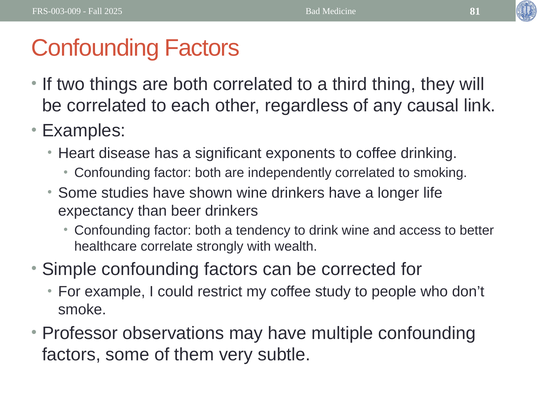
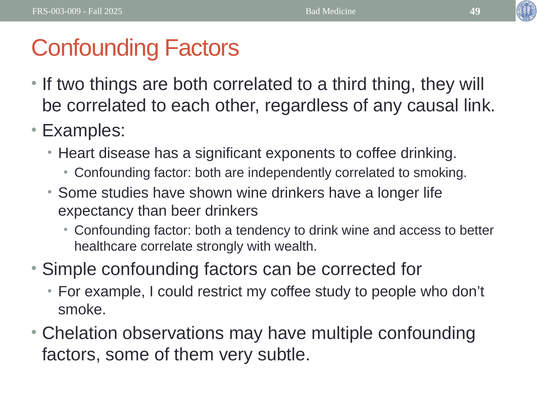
81: 81 -> 49 (475, 11)
Professor: Professor -> Chelation (80, 333)
